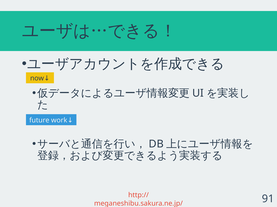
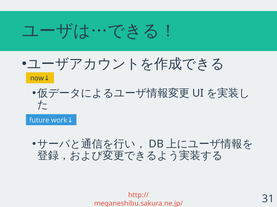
91: 91 -> 31 (268, 199)
